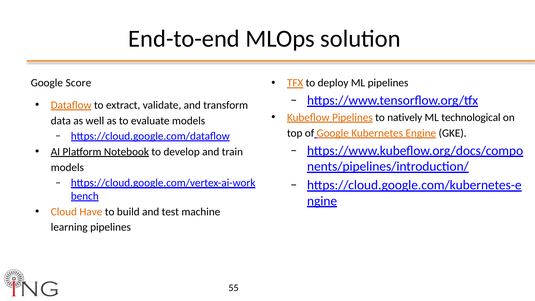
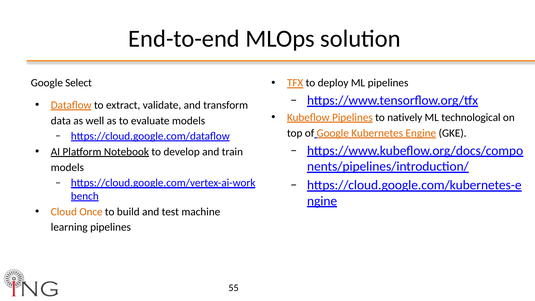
Score: Score -> Select (79, 83)
Have: Have -> Once (91, 212)
